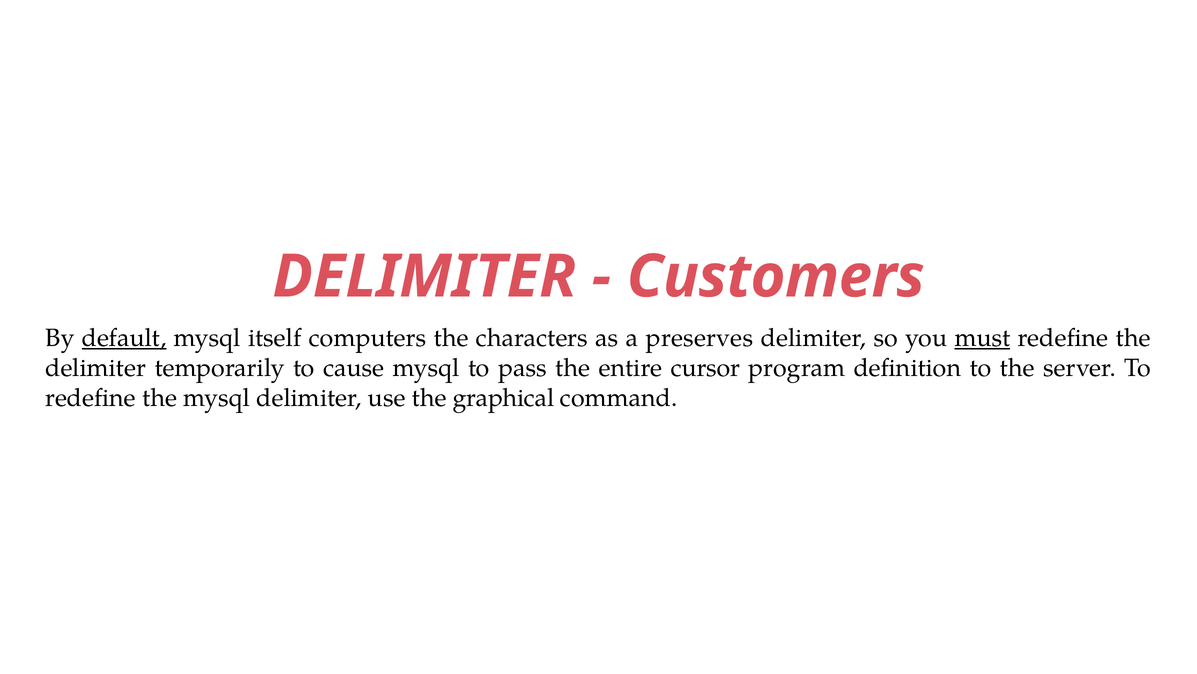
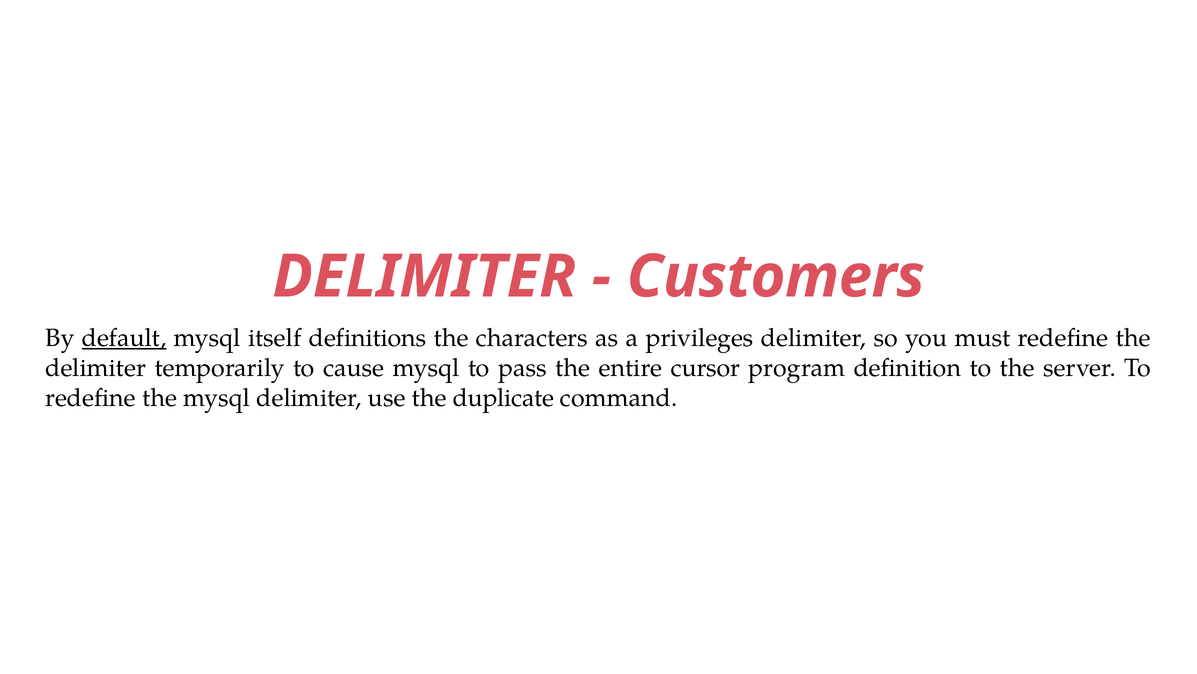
computers: computers -> definitions (368, 338)
preserves: preserves -> privileges (700, 338)
must underline: present -> none (982, 338)
graphical: graphical -> duplicate (503, 398)
